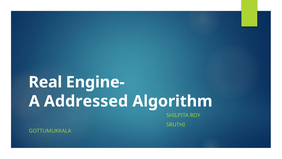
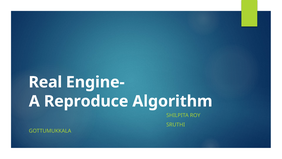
Addressed: Addressed -> Reproduce (86, 101)
